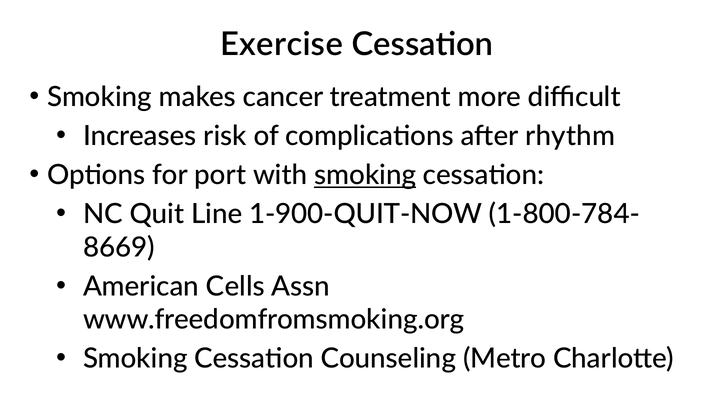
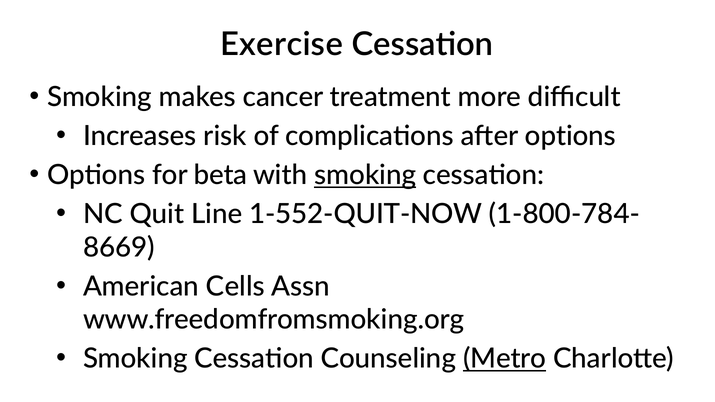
after rhythm: rhythm -> options (570, 136)
port: port -> beta (220, 175)
1-900-QUIT-NOW: 1-900-QUIT-NOW -> 1-552-QUIT-NOW (366, 214)
Metro underline: none -> present (505, 359)
